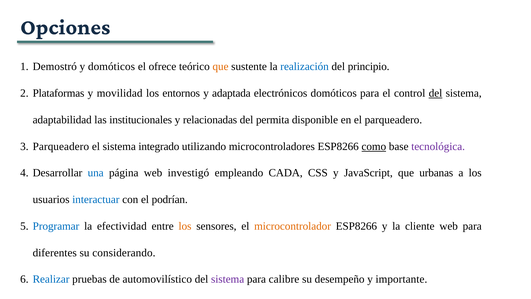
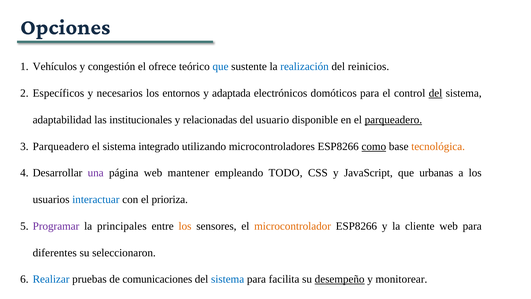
Demostró: Demostró -> Vehículos (55, 67)
y domóticos: domóticos -> congestión (112, 67)
que colour: orange -> blue (221, 67)
principio: principio -> reinicios (369, 67)
Plataformas: Plataformas -> Específicos (58, 93)
movilidad: movilidad -> necesarios (120, 93)
permita: permita -> usuario (273, 120)
parqueadero underline: none -> present (393, 120)
tecnológica colour: purple -> orange (438, 146)
una colour: blue -> purple (96, 173)
investigó: investigó -> mantener (188, 173)
CADA: CADA -> TODO (286, 173)
podrían: podrían -> prioriza (170, 199)
Programar colour: blue -> purple (56, 226)
efectividad: efectividad -> principales (122, 226)
considerando: considerando -> seleccionaron (124, 252)
automovilístico: automovilístico -> comunicaciones (157, 279)
sistema colour: purple -> blue (228, 279)
calibre: calibre -> facilita (284, 279)
desempeño underline: none -> present (340, 279)
importante: importante -> monitorear (401, 279)
